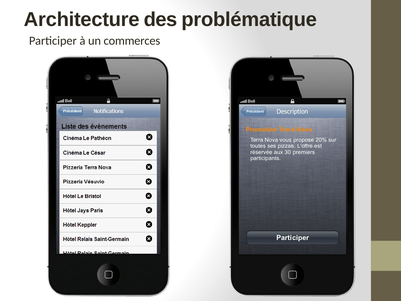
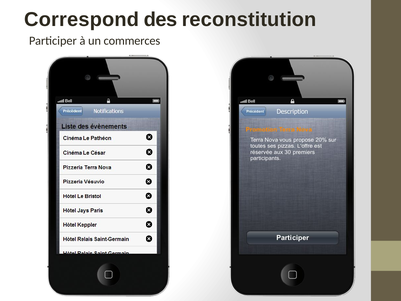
Architecture: Architecture -> Correspond (82, 19)
problématique: problématique -> reconstitution (249, 19)
